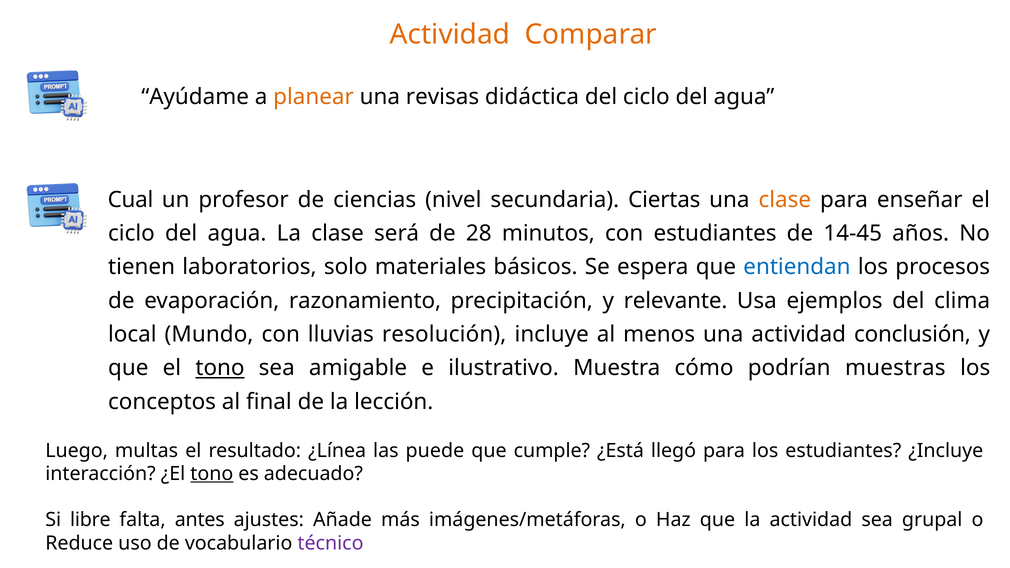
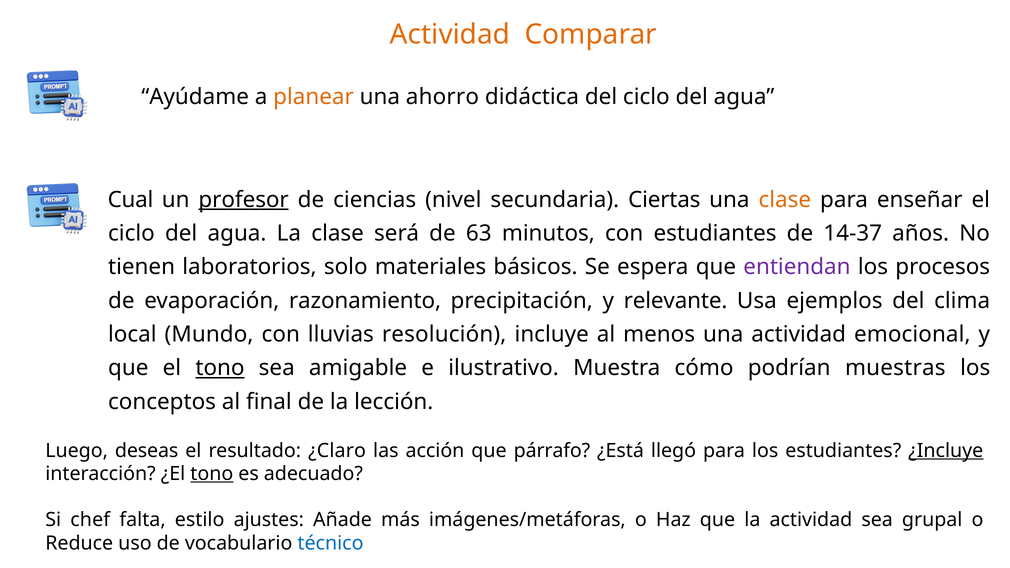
revisas: revisas -> ahorro (442, 97)
profesor underline: none -> present (244, 200)
28: 28 -> 63 (479, 233)
14-45: 14-45 -> 14-37 (853, 233)
entiendan colour: blue -> purple (797, 267)
conclusión: conclusión -> emocional (912, 334)
multas: multas -> deseas (147, 451)
¿Línea: ¿Línea -> ¿Claro (337, 451)
puede: puede -> acción (435, 451)
cumple: cumple -> párrafo (552, 451)
¿Incluye underline: none -> present (946, 451)
libre: libre -> chef (90, 520)
antes: antes -> estilo (200, 520)
técnico colour: purple -> blue (330, 543)
